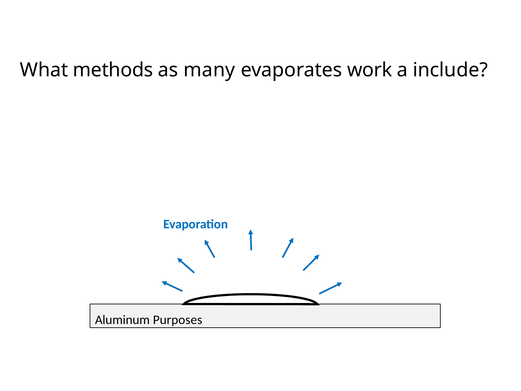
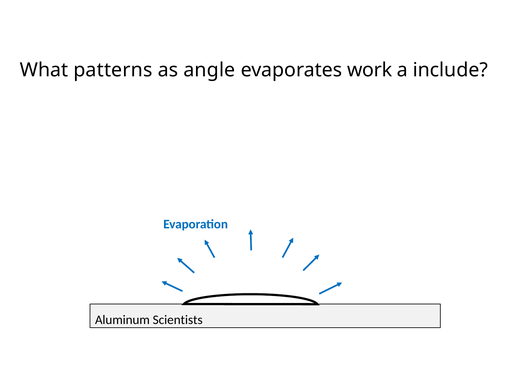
methods: methods -> patterns (113, 70)
many: many -> angle (209, 70)
Purposes: Purposes -> Scientists (178, 320)
